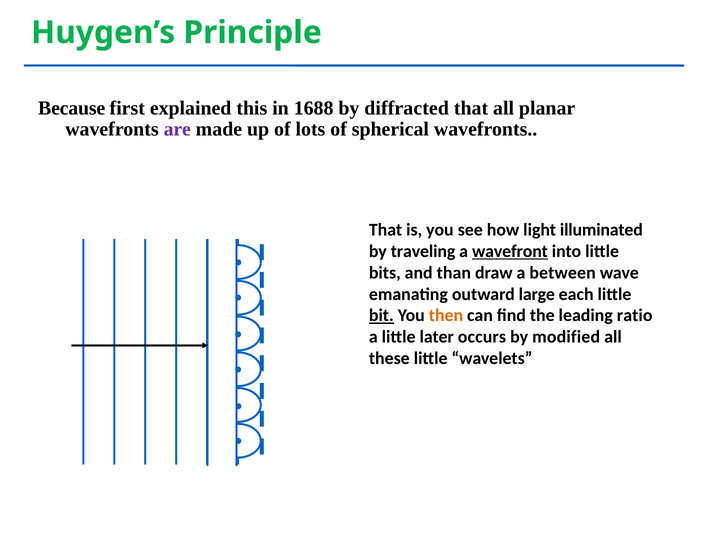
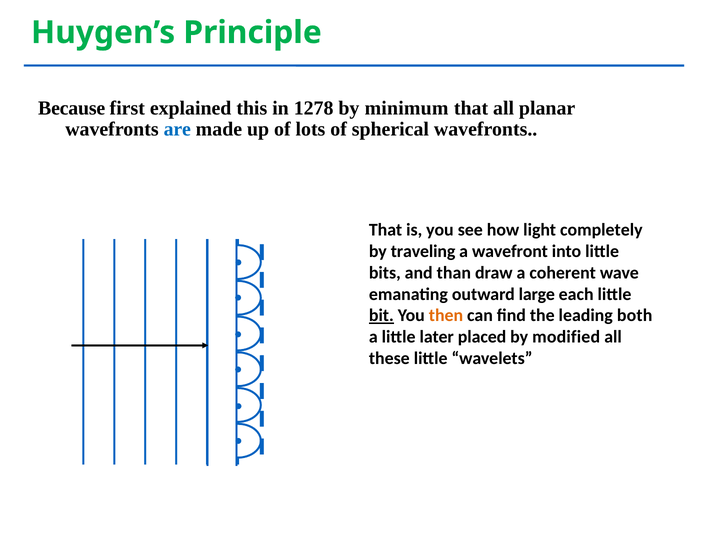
1688: 1688 -> 1278 (314, 108)
diffracted: diffracted -> minimum (407, 108)
are colour: purple -> blue (177, 129)
illuminated: illuminated -> completely (601, 230)
wavefront underline: present -> none (510, 251)
between: between -> coherent (563, 272)
ratio: ratio -> both (635, 315)
occurs: occurs -> placed (482, 337)
